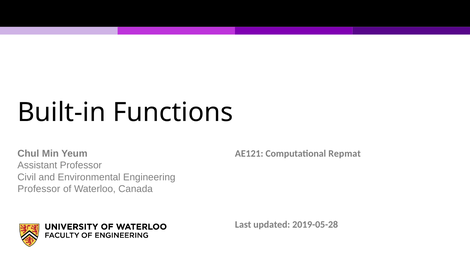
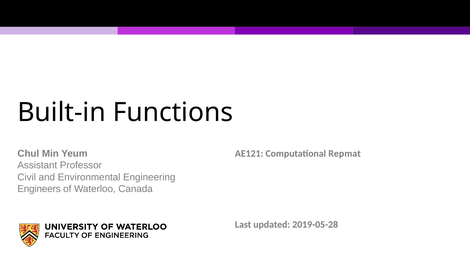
Professor: Professor -> Engineers (39, 188)
